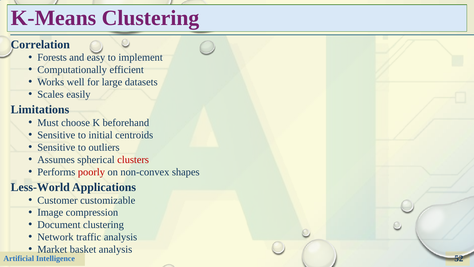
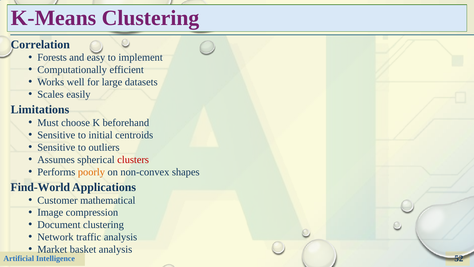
poorly colour: red -> orange (91, 172)
Less-World: Less-World -> Find-World (40, 187)
customizable: customizable -> mathematical (108, 200)
